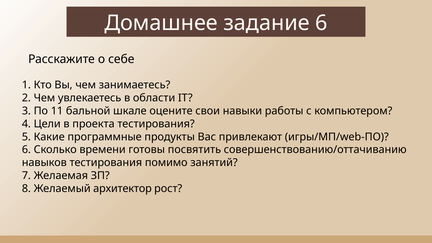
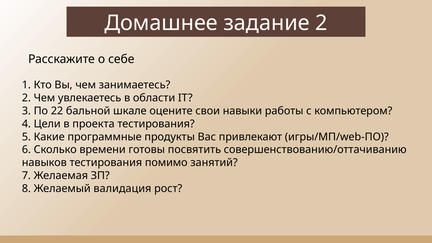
задание 6: 6 -> 2 (321, 23)
11: 11 -> 22 (57, 111)
архитектор: архитектор -> валидация (122, 189)
